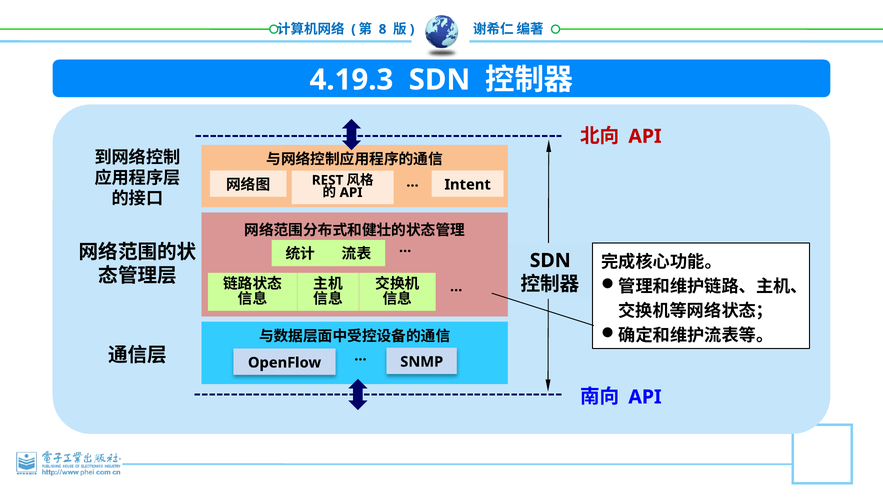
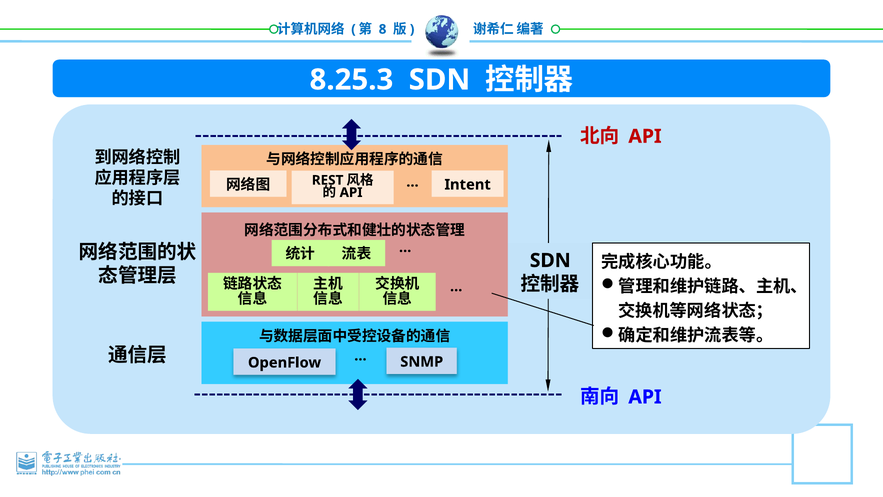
4.19.3: 4.19.3 -> 8.25.3 (351, 80)
